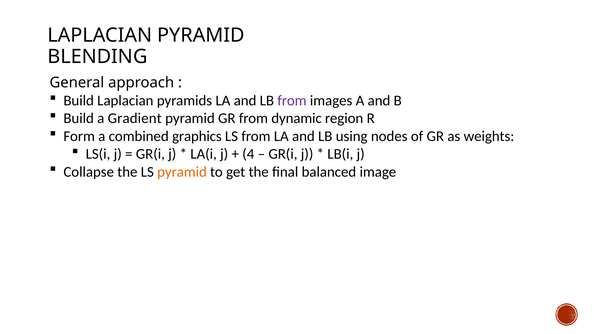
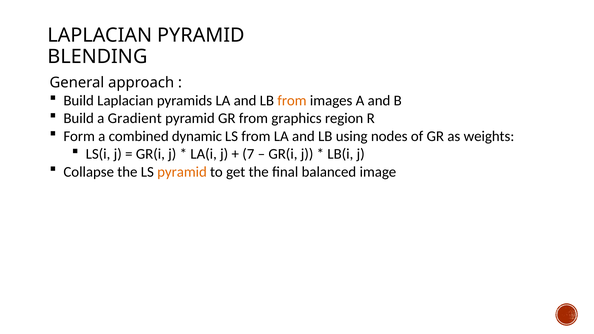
from colour: purple -> orange (292, 101)
dynamic: dynamic -> graphics (297, 118)
graphics: graphics -> dynamic (197, 136)
4: 4 -> 7 (248, 154)
